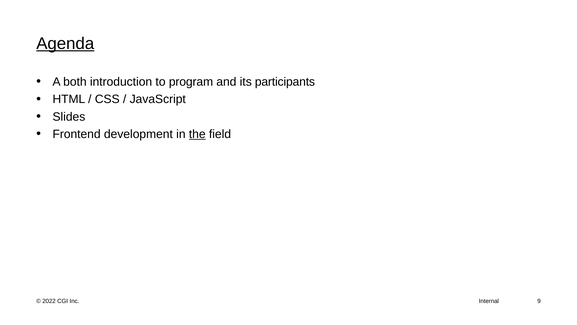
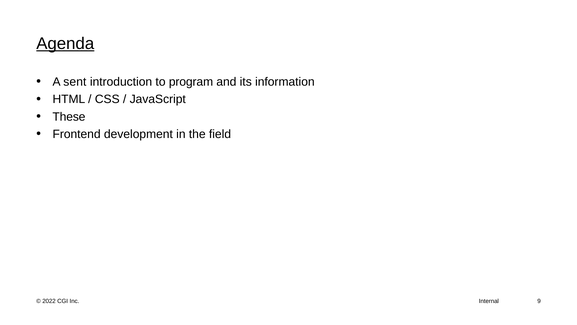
both: both -> sent (75, 82)
participants: participants -> information (285, 82)
Slides: Slides -> These (69, 117)
the underline: present -> none (197, 134)
